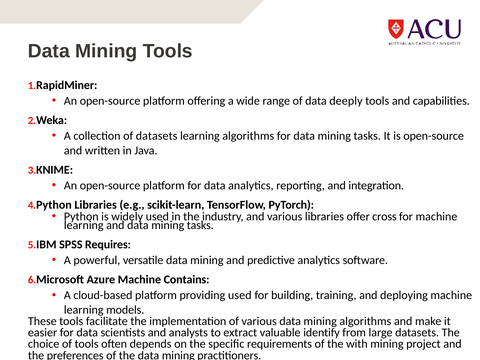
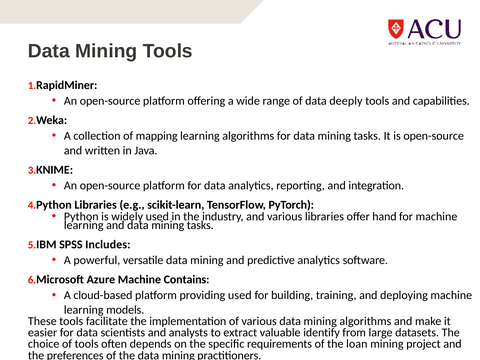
of datasets: datasets -> mapping (157, 136)
cross: cross -> hand (384, 217)
Requires: Requires -> Includes (108, 245)
with: with -> loan (357, 344)
